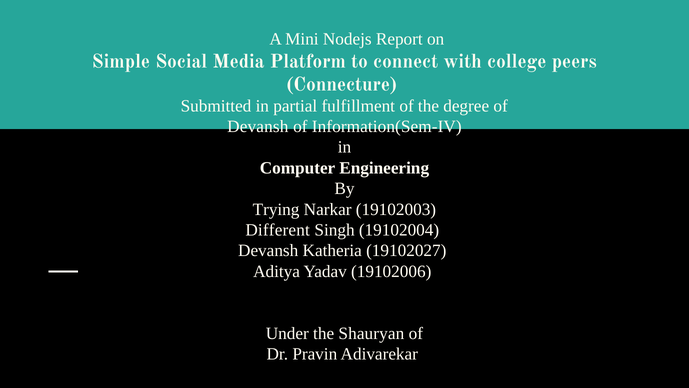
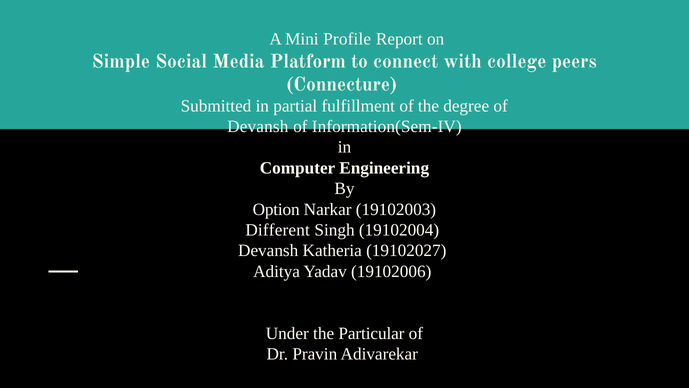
Nodejs: Nodejs -> Profile (347, 39)
Trying: Trying -> Option (276, 209)
Shauryan: Shauryan -> Particular (371, 333)
